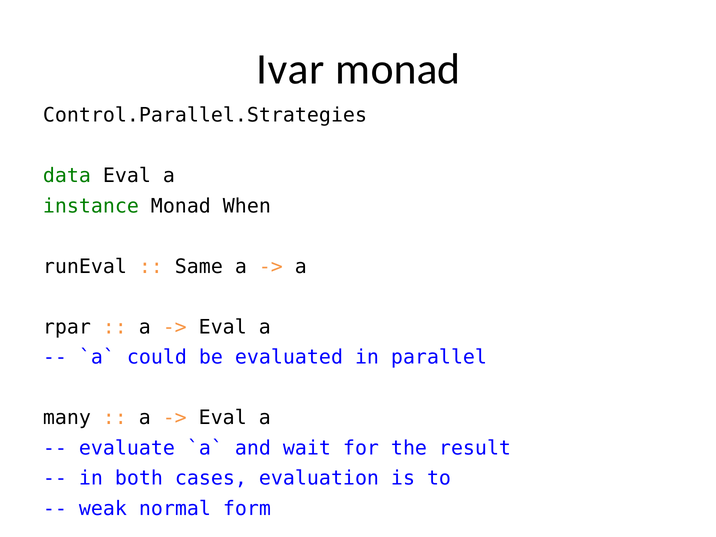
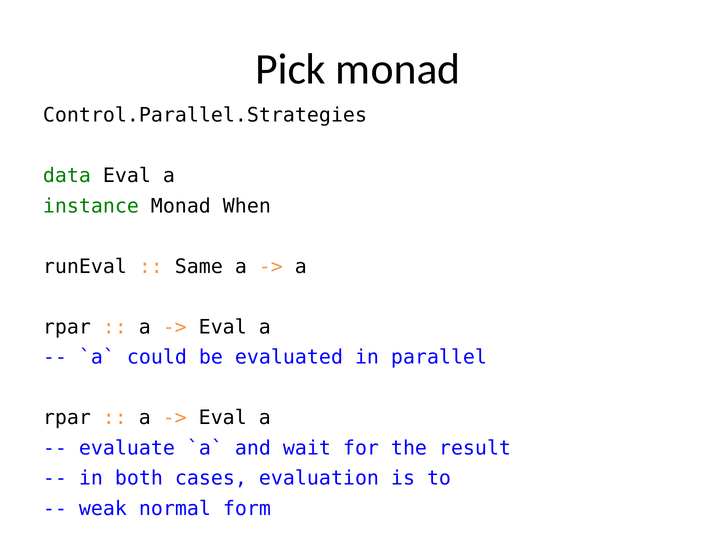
Ivar: Ivar -> Pick (290, 69)
many: many -> rpar (67, 418)
